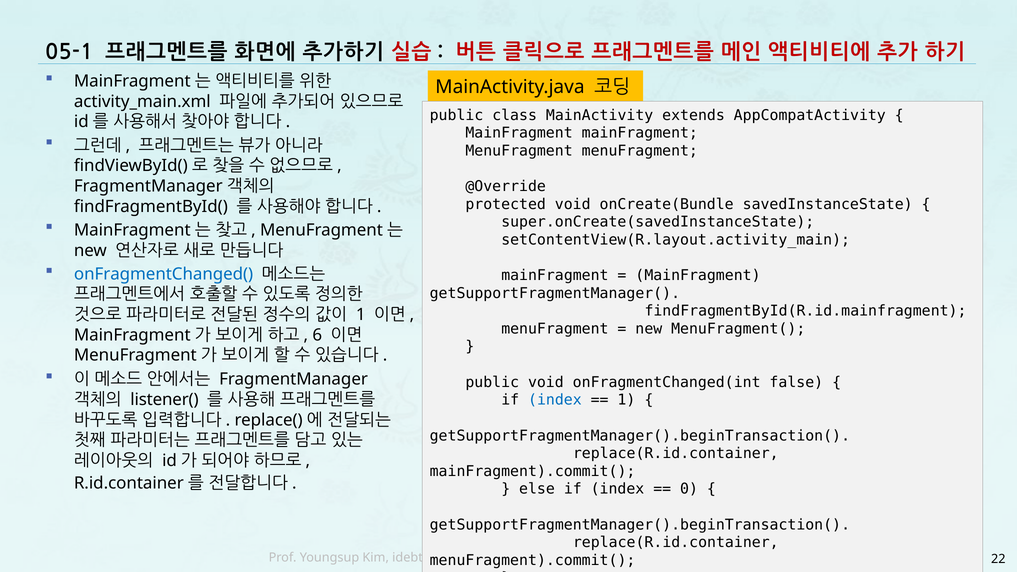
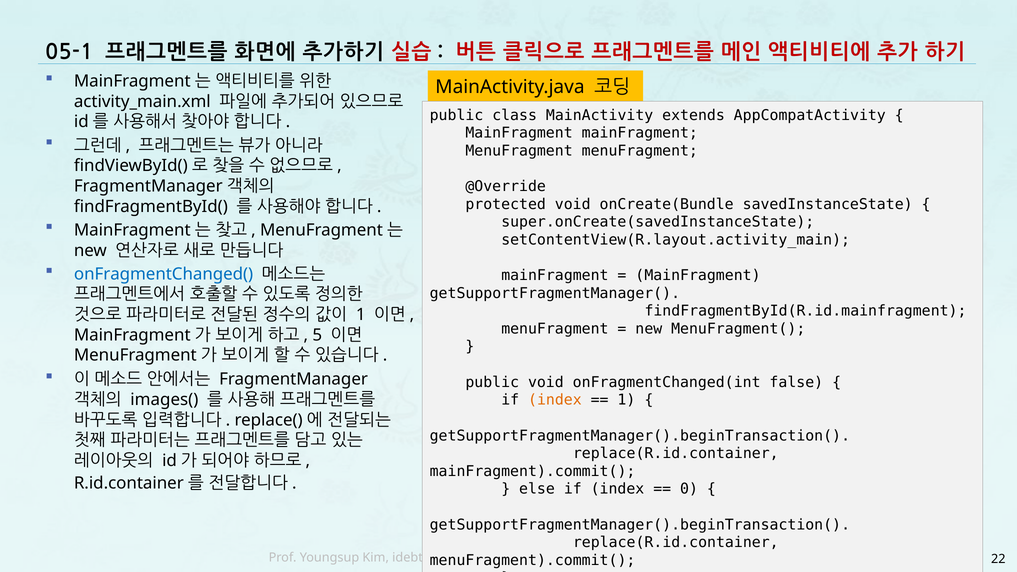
6: 6 -> 5 (317, 335)
listener(: listener( -> images( (164, 400)
index colour: blue -> orange (555, 400)
